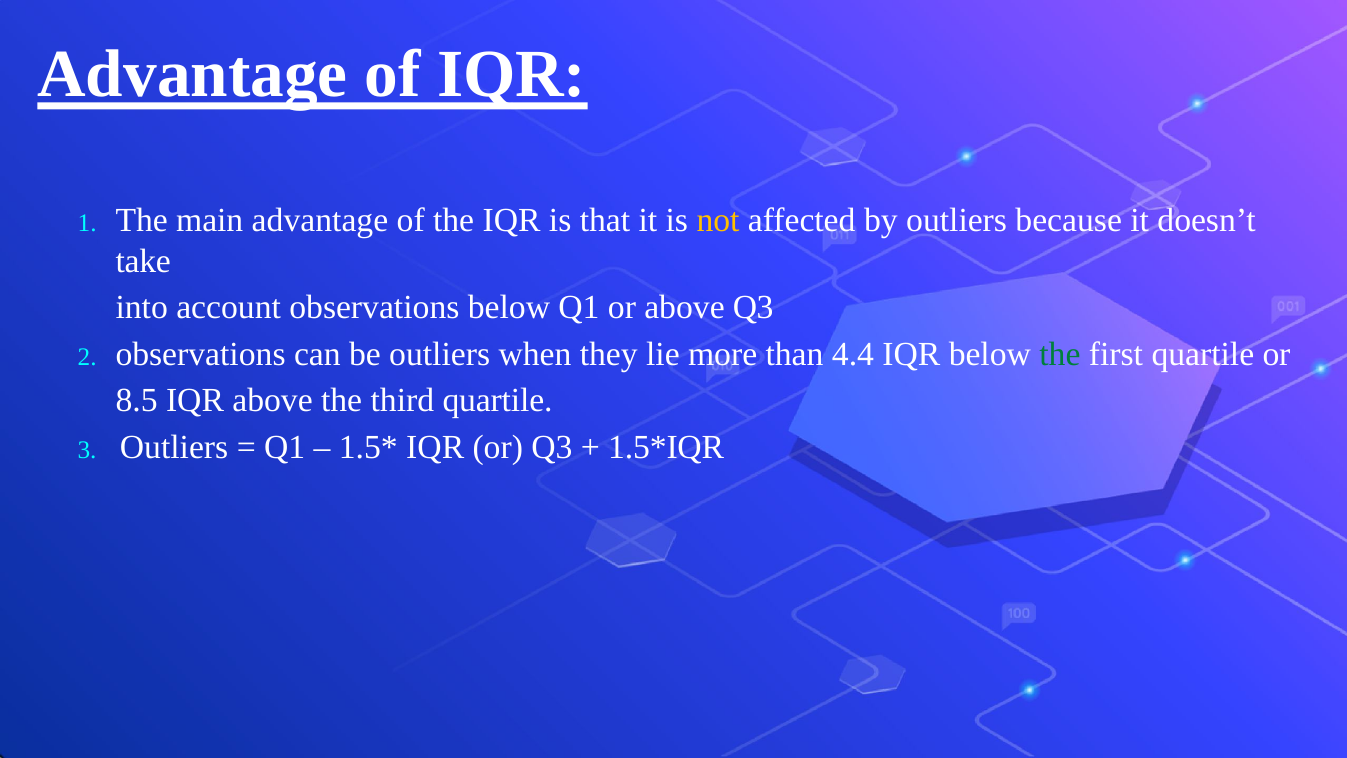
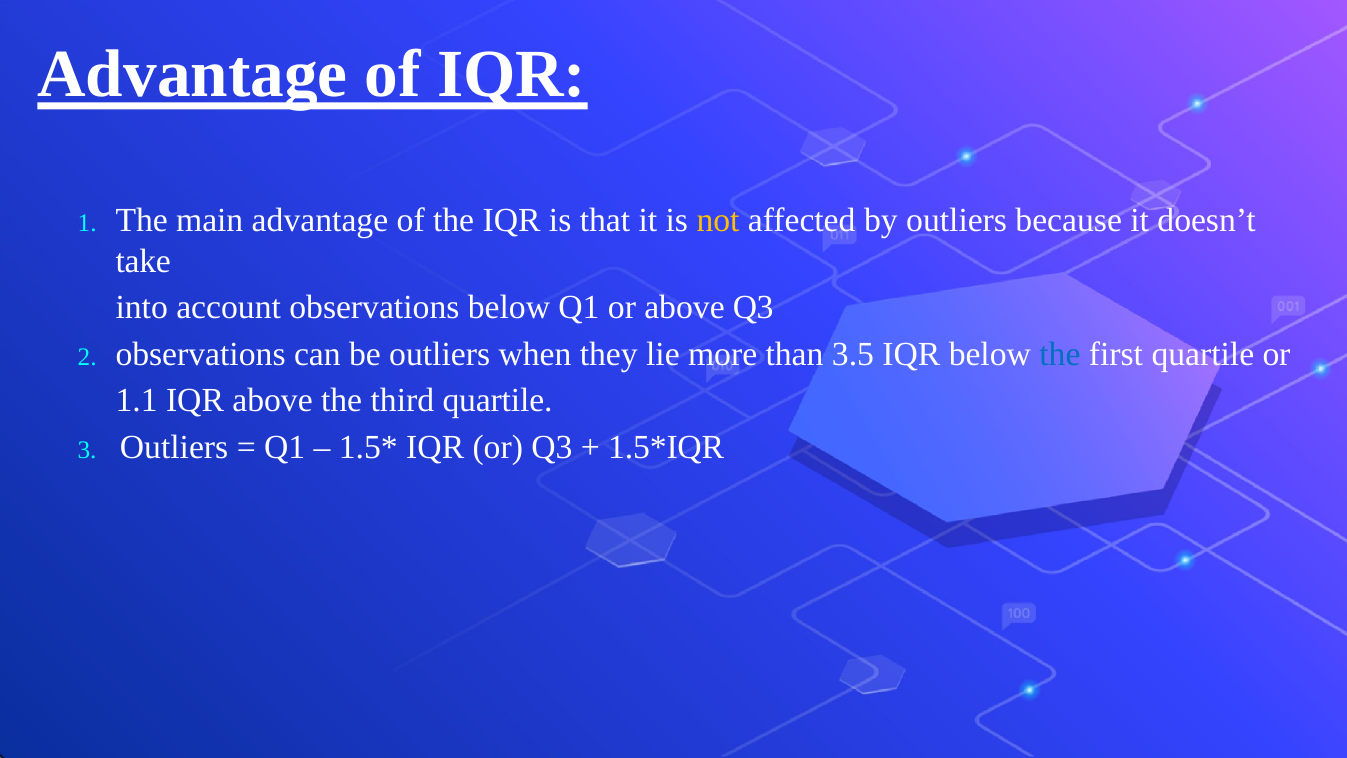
4.4: 4.4 -> 3.5 (853, 354)
the colour: green -> blue (1060, 354)
8.5: 8.5 -> 1.1 (137, 400)
